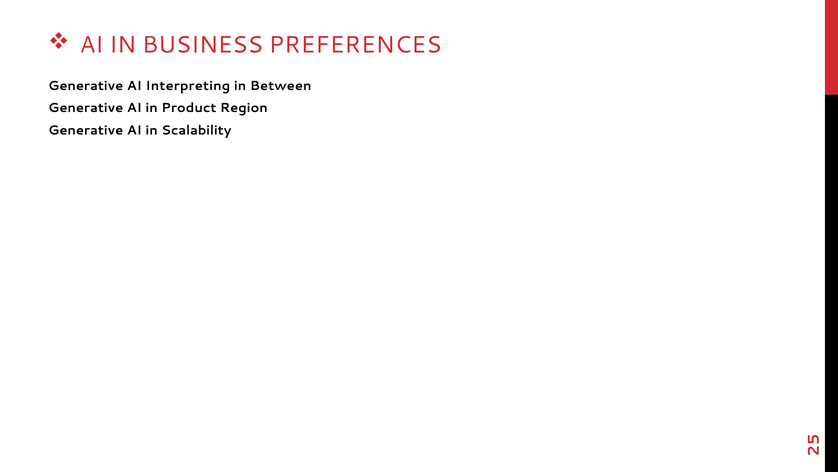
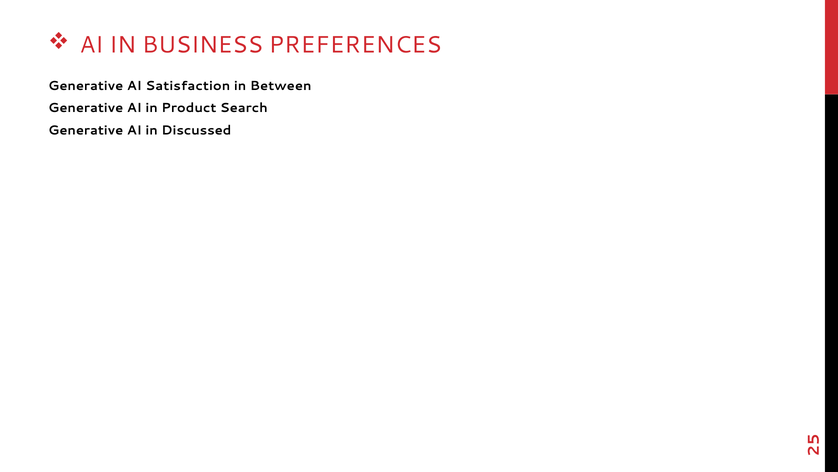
Interpreting: Interpreting -> Satisfaction (188, 86)
Region: Region -> Search (244, 108)
Scalability: Scalability -> Discussed (196, 130)
